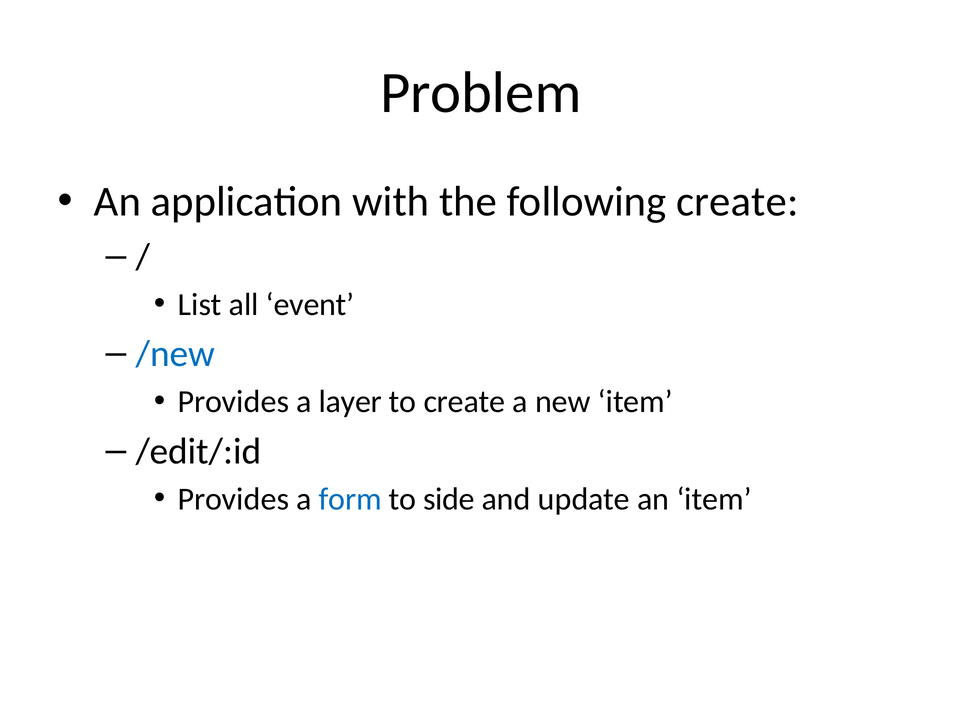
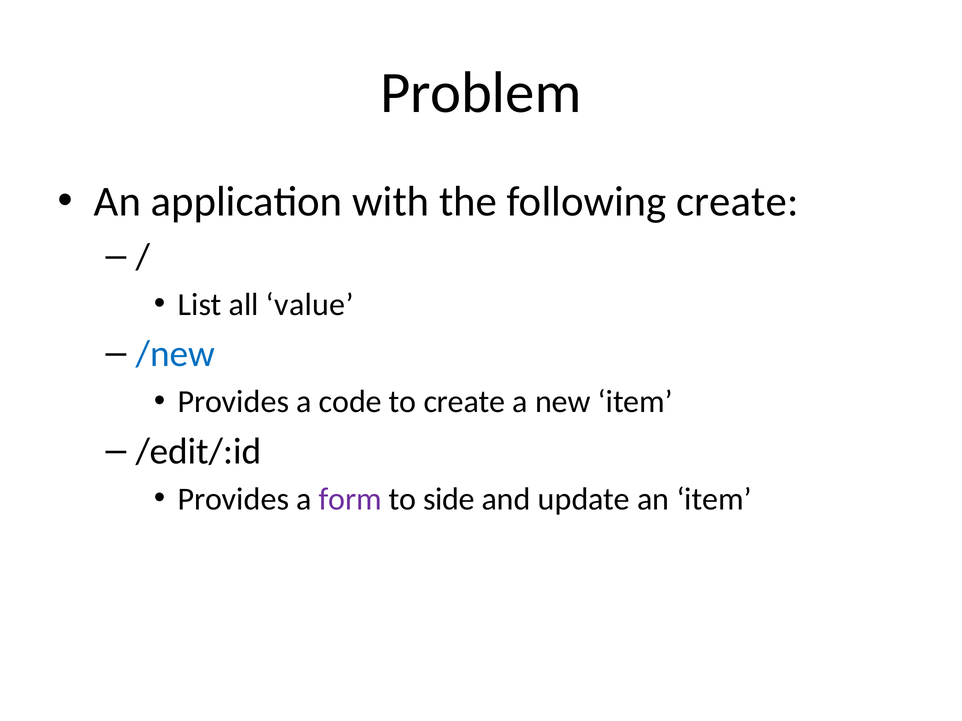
event: event -> value (310, 305)
layer: layer -> code (350, 402)
form colour: blue -> purple (350, 499)
